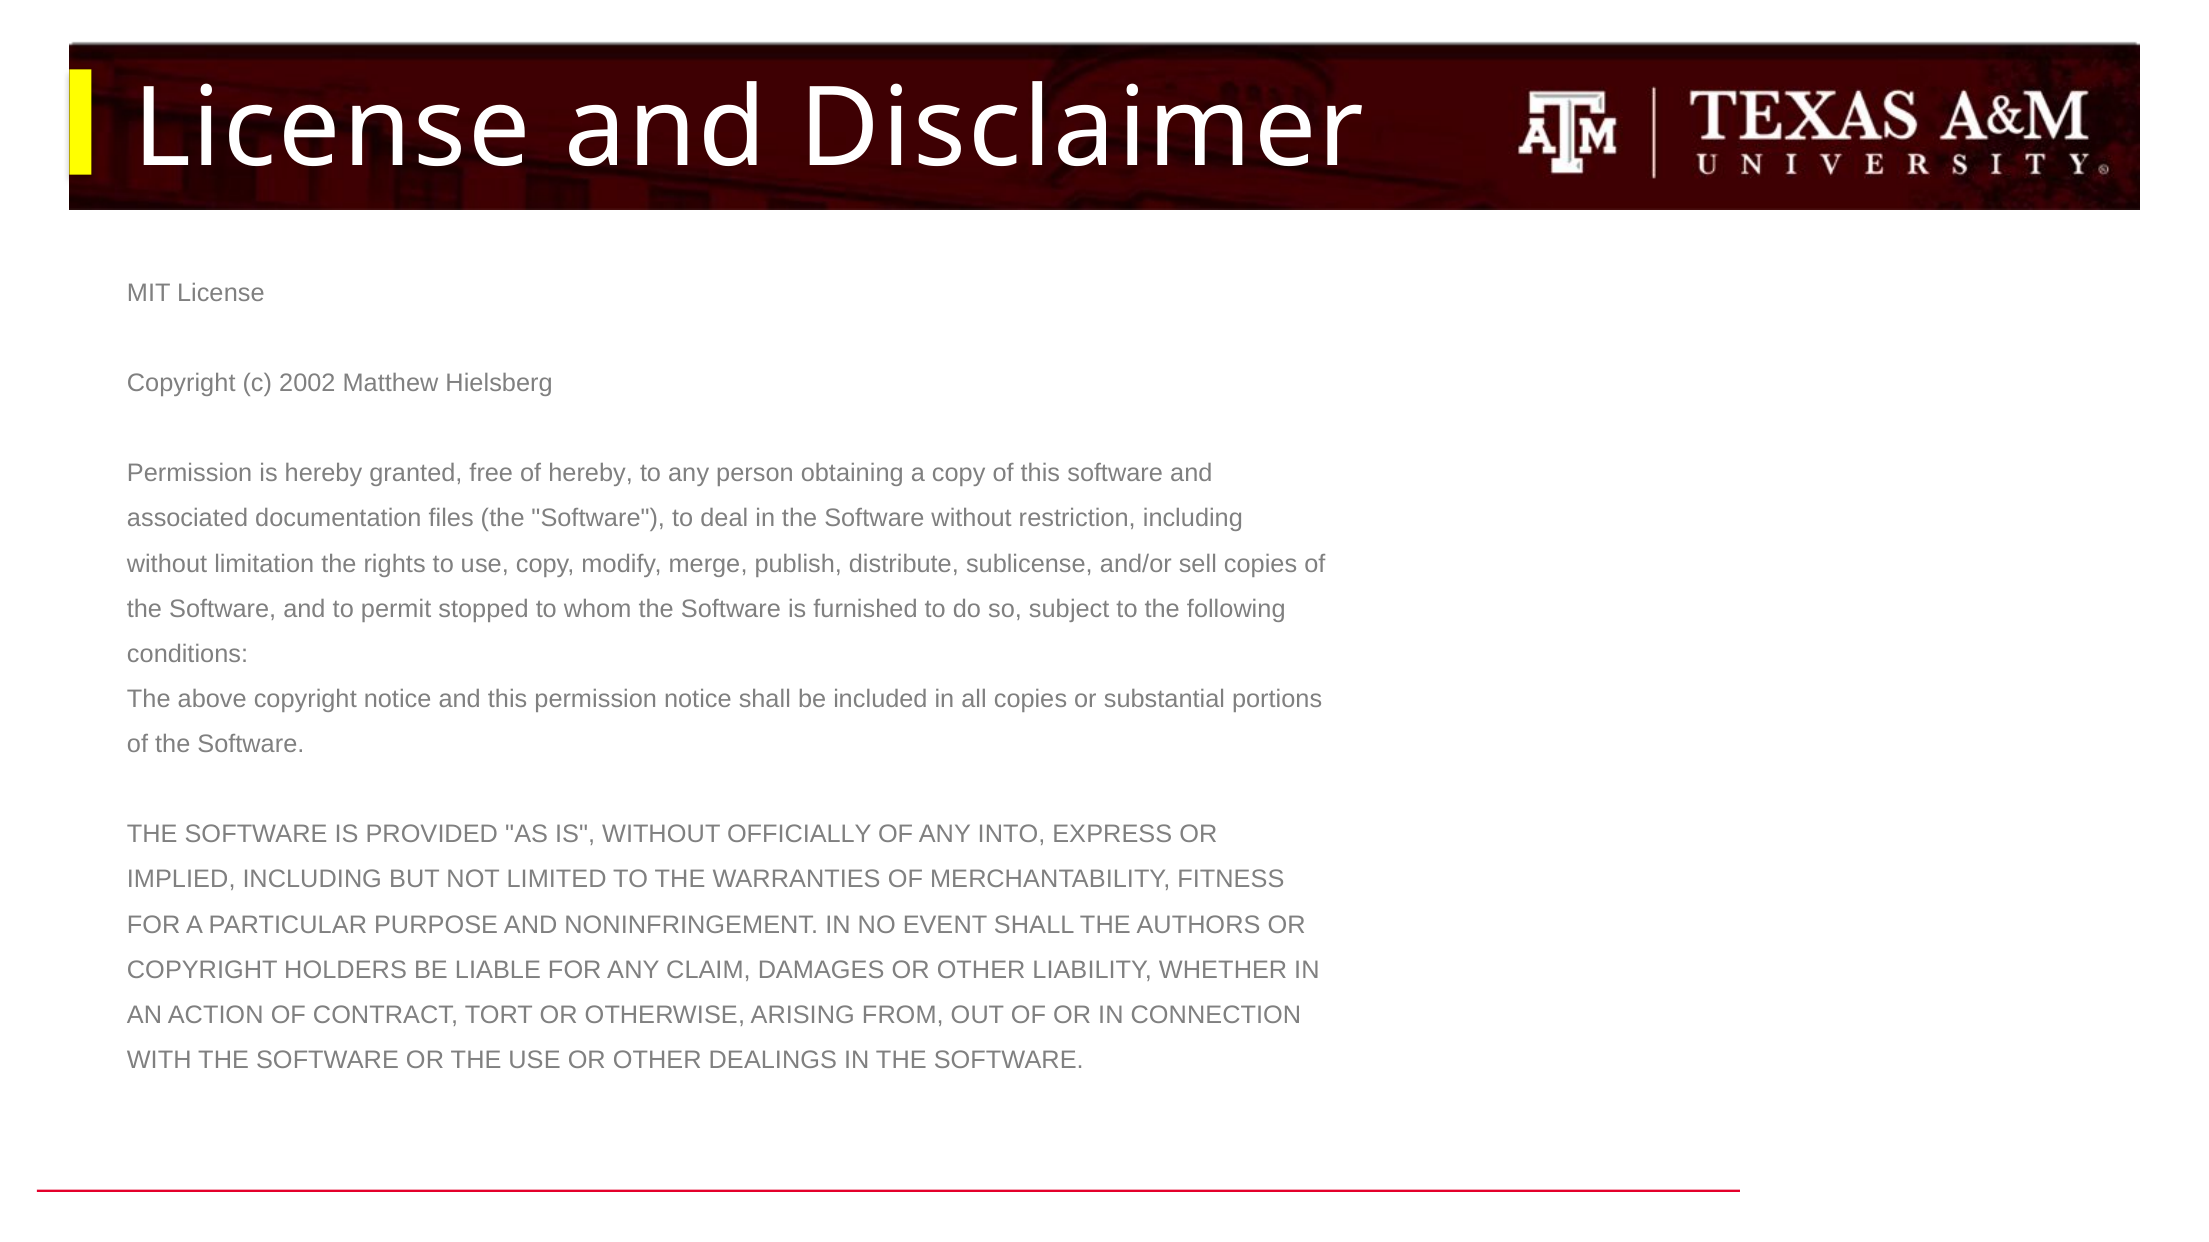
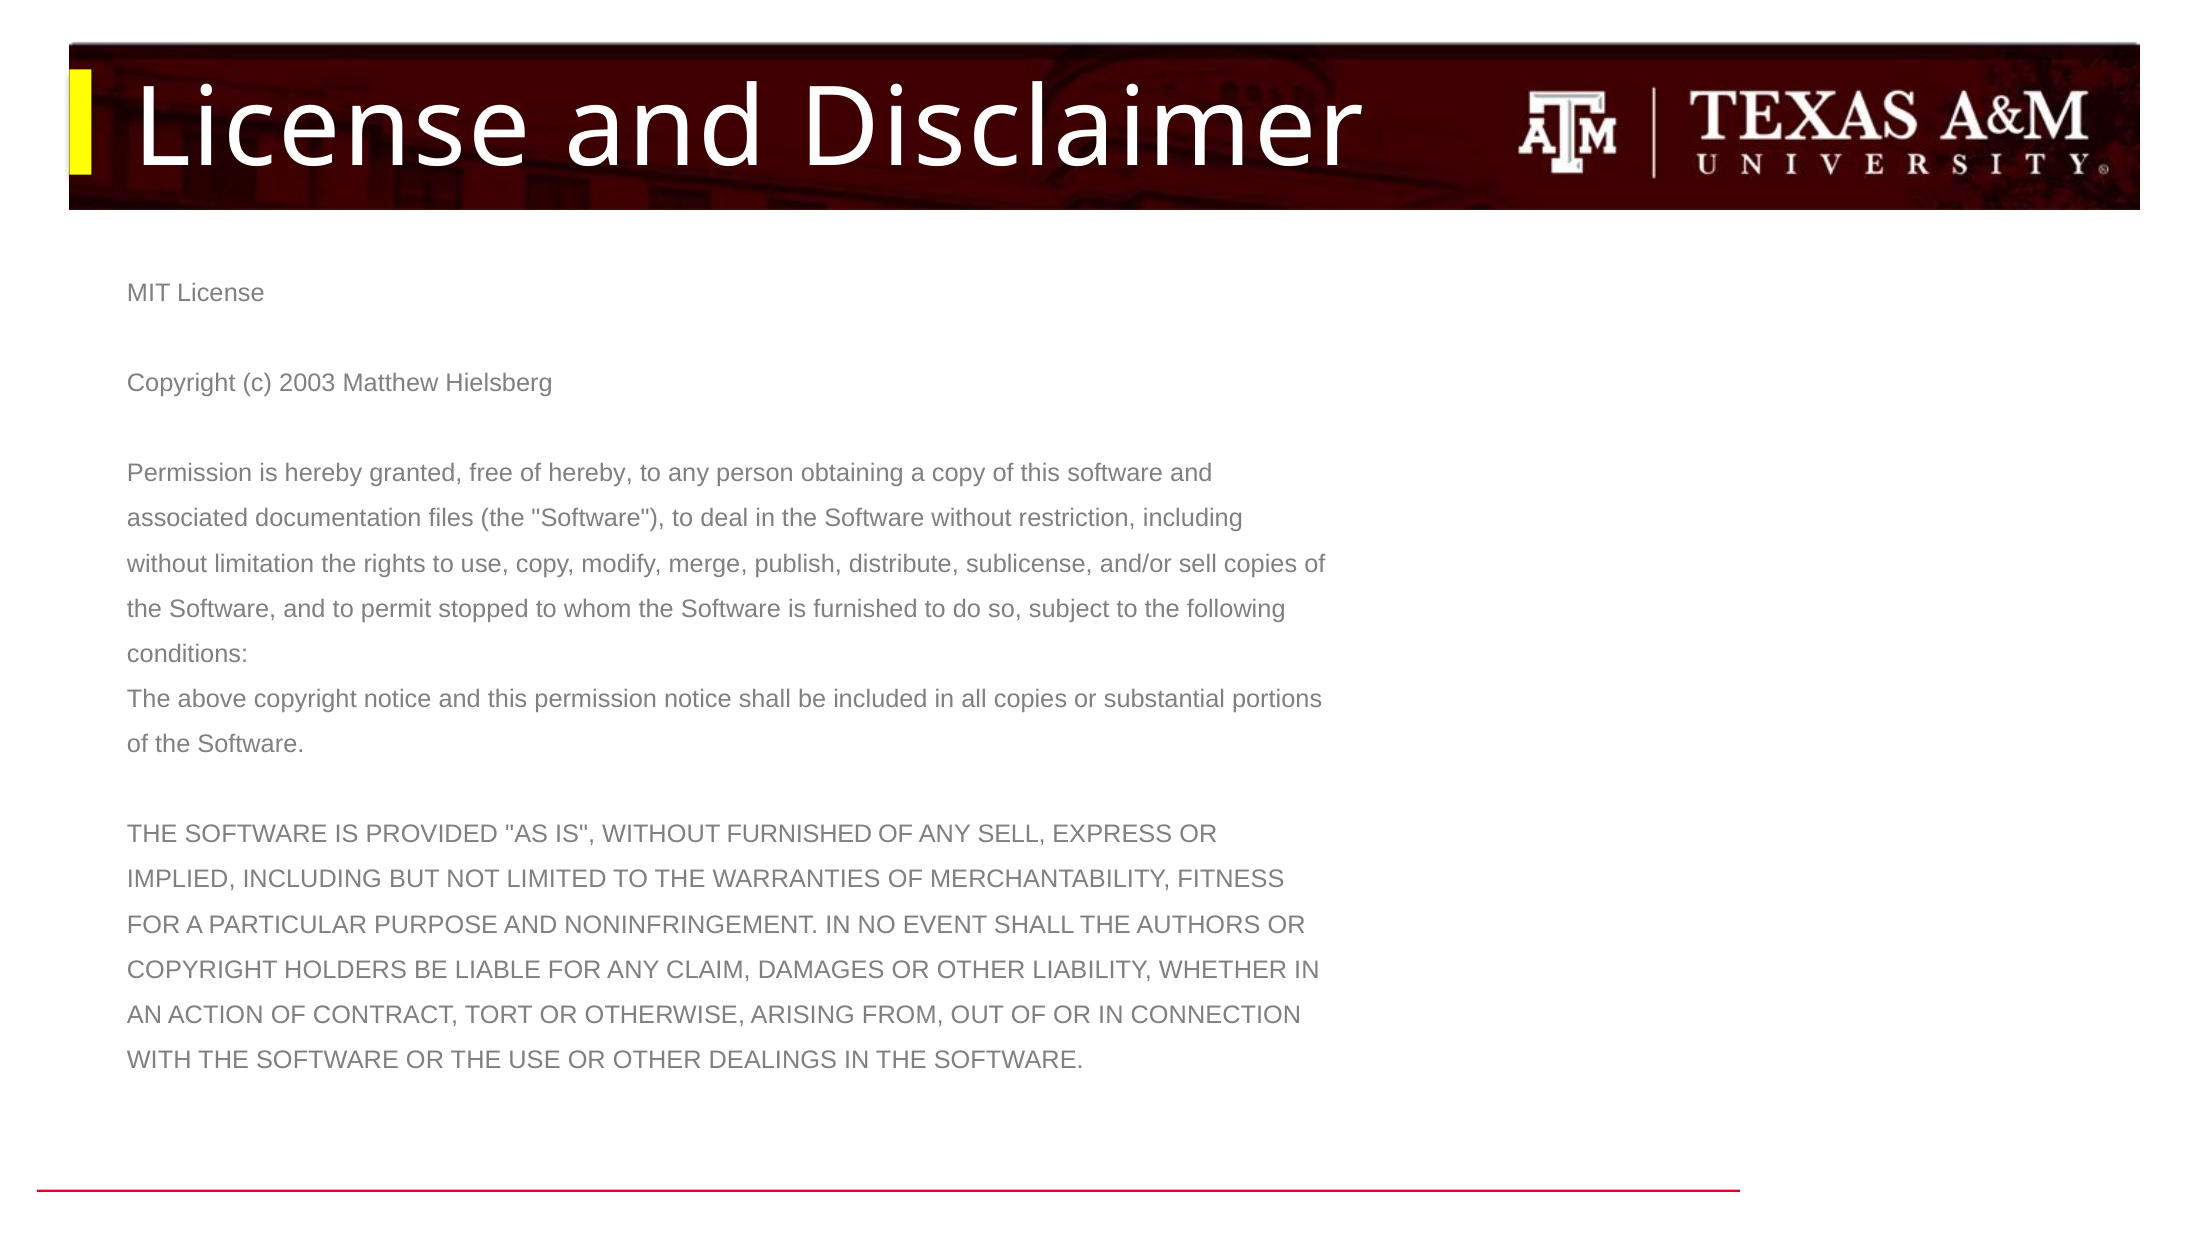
2002: 2002 -> 2003 (307, 383)
WITHOUT OFFICIALLY: OFFICIALLY -> FURNISHED (799, 835)
ANY INTO: INTO -> SELL (1012, 835)
